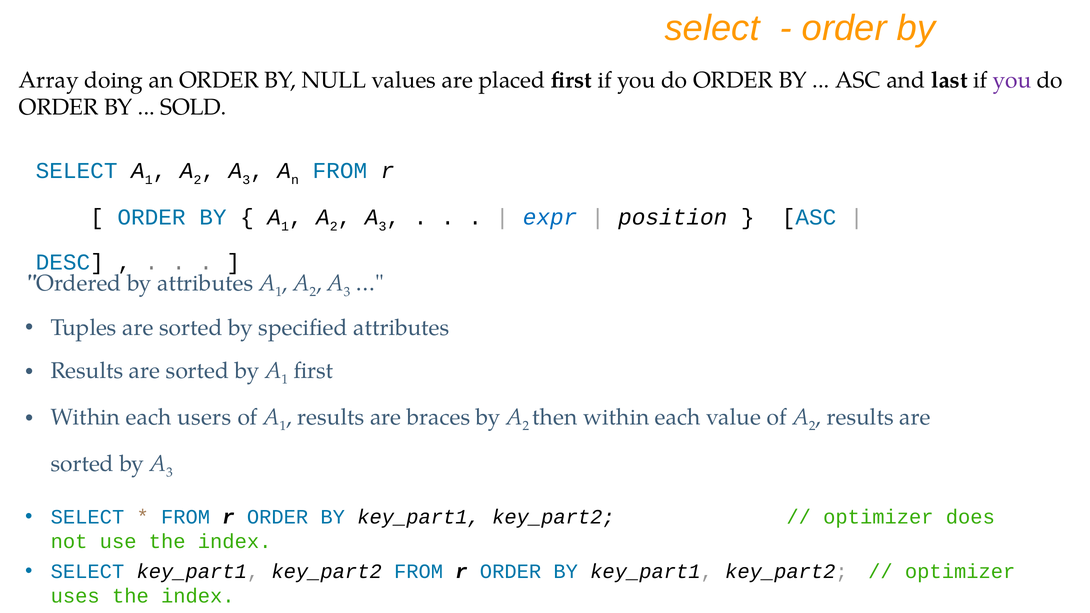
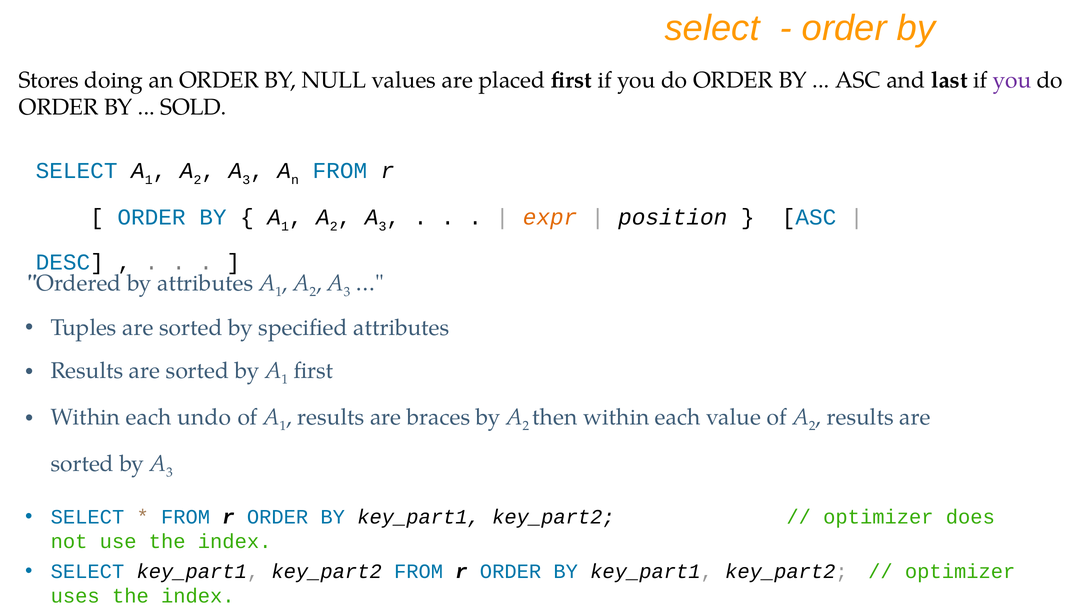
Array: Array -> Stores (49, 80)
expr colour: blue -> orange (550, 218)
users: users -> undo (204, 417)
